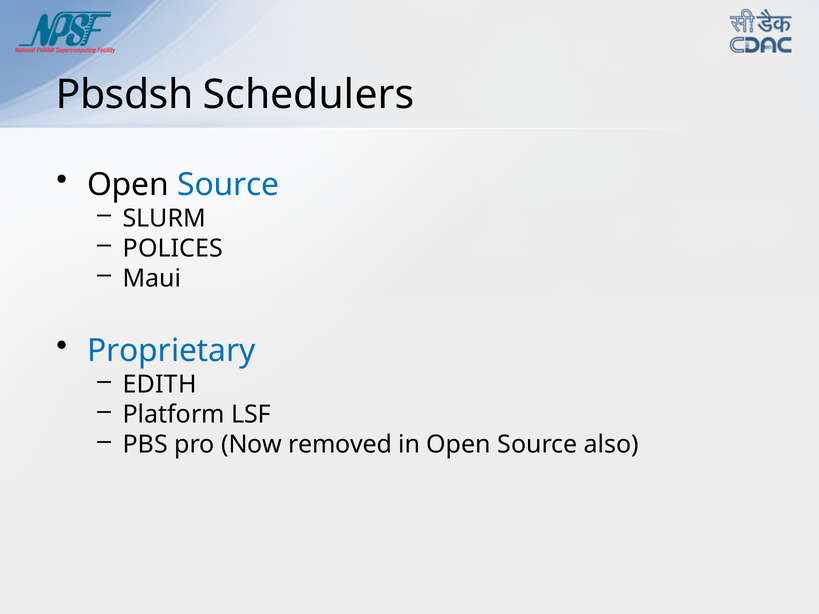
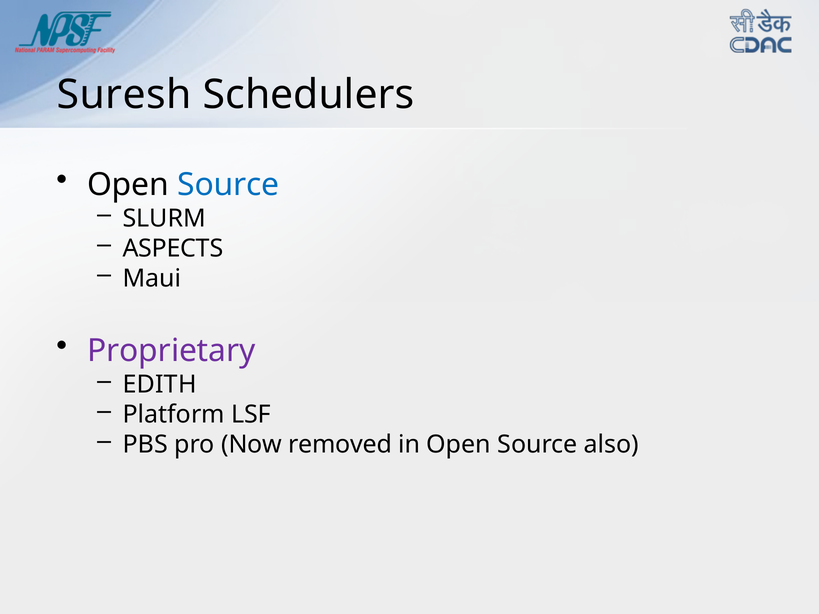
Pbsdsh: Pbsdsh -> Suresh (124, 95)
POLICES: POLICES -> ASPECTS (173, 248)
Proprietary colour: blue -> purple (171, 351)
